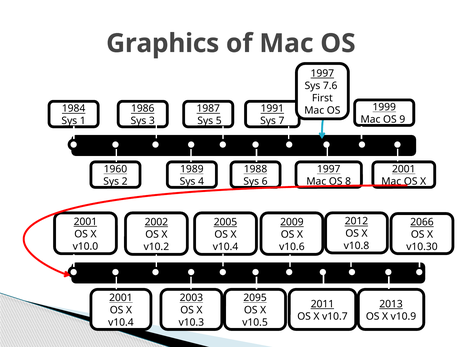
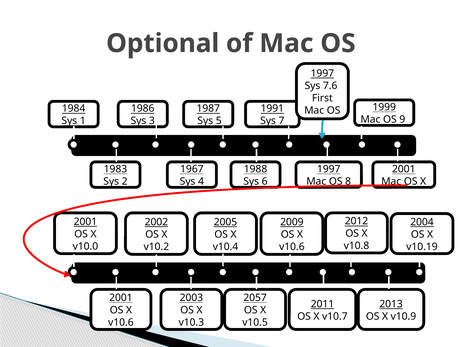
Graphics: Graphics -> Optional (163, 43)
1960: 1960 -> 1983 (115, 169)
1989: 1989 -> 1967 (192, 169)
2066: 2066 -> 2004 (422, 222)
v10.30: v10.30 -> v10.19 (422, 246)
2095: 2095 -> 2057 (255, 297)
v10.4: v10.4 -> v10.6 (121, 322)
